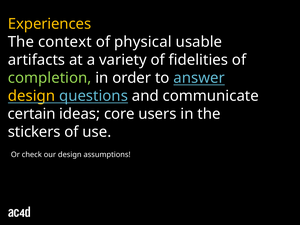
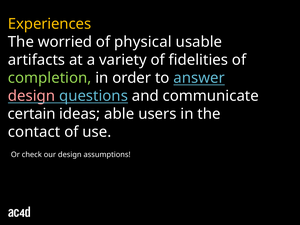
context: context -> worried (65, 42)
design colour: yellow -> pink (32, 96)
core: core -> able (119, 114)
stickers: stickers -> contact (34, 132)
